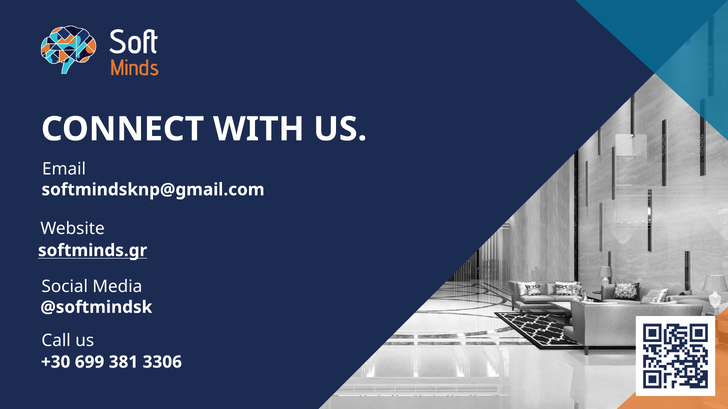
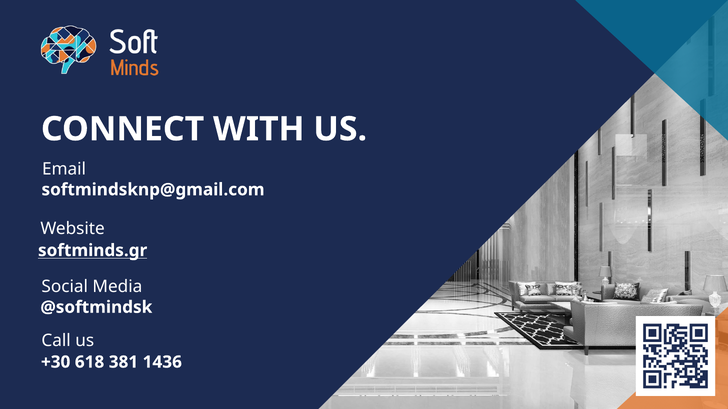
699: 699 -> 618 (90, 362)
3306: 3306 -> 1436 (162, 362)
